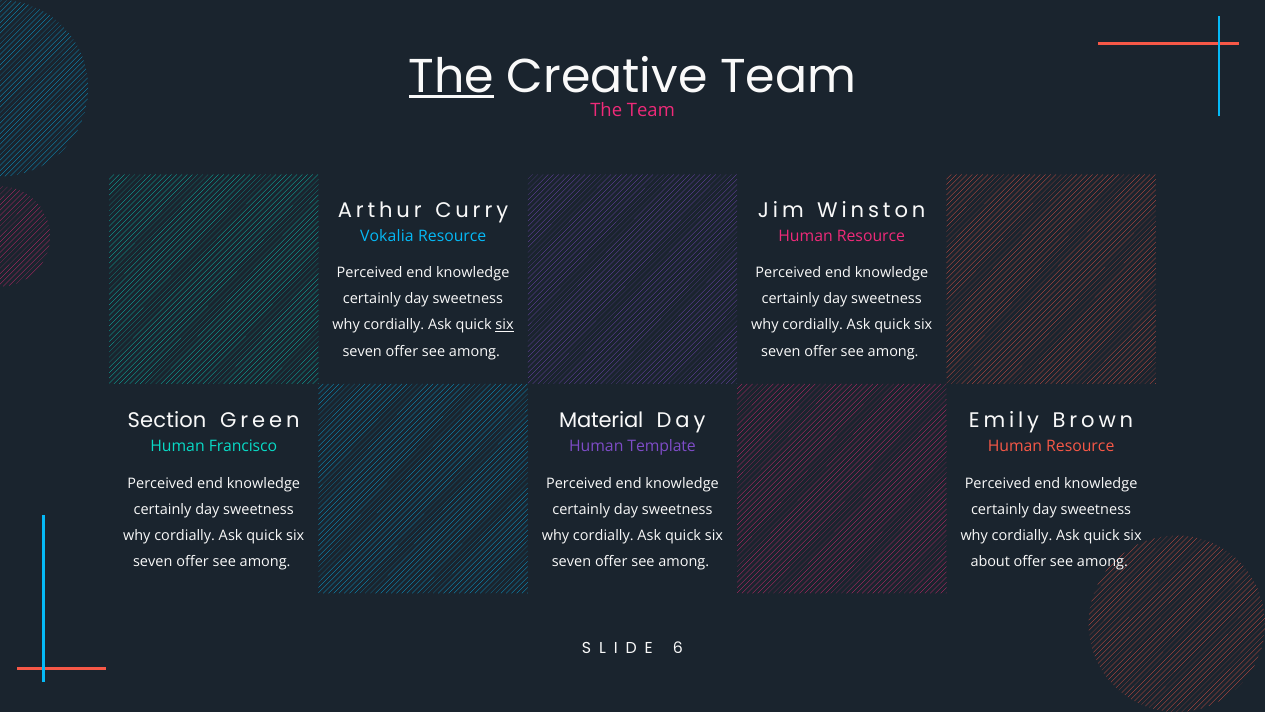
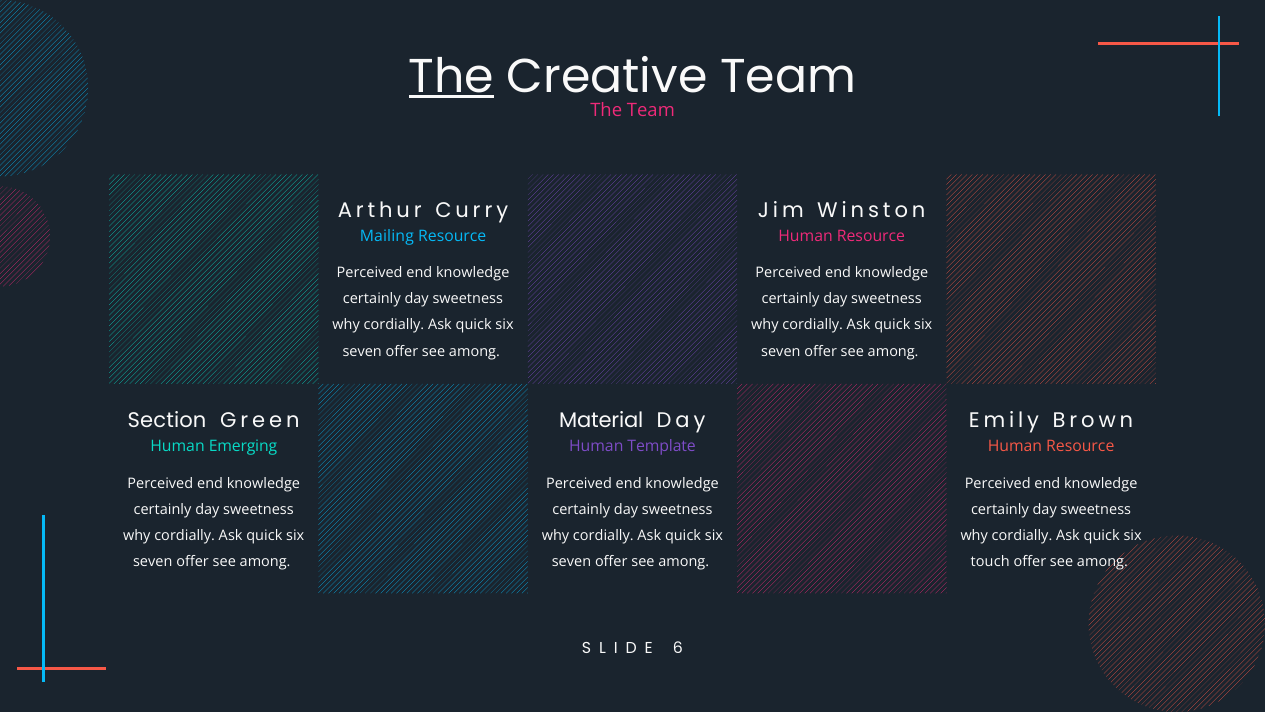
Vokalia: Vokalia -> Mailing (387, 236)
six underline: present -> none (505, 325)
Francisco: Francisco -> Emerging (243, 446)
about: about -> touch (990, 561)
